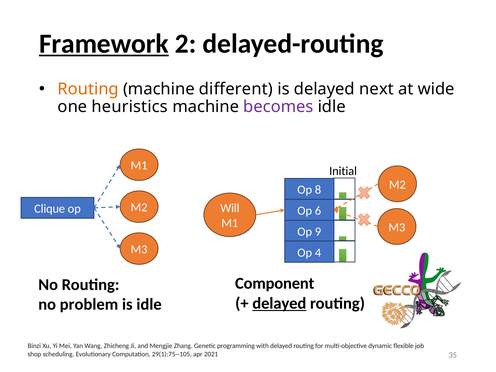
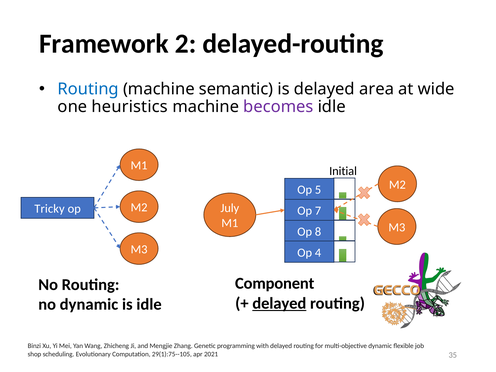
Framework underline: present -> none (104, 44)
Routing colour: orange -> blue (88, 89)
different: different -> semantic (236, 89)
next: next -> area (377, 89)
8: 8 -> 5 (318, 190)
Will: Will -> July (230, 208)
Clique: Clique -> Tricky (50, 209)
6: 6 -> 7 (318, 211)
9: 9 -> 8 (318, 232)
no problem: problem -> dynamic (89, 304)
